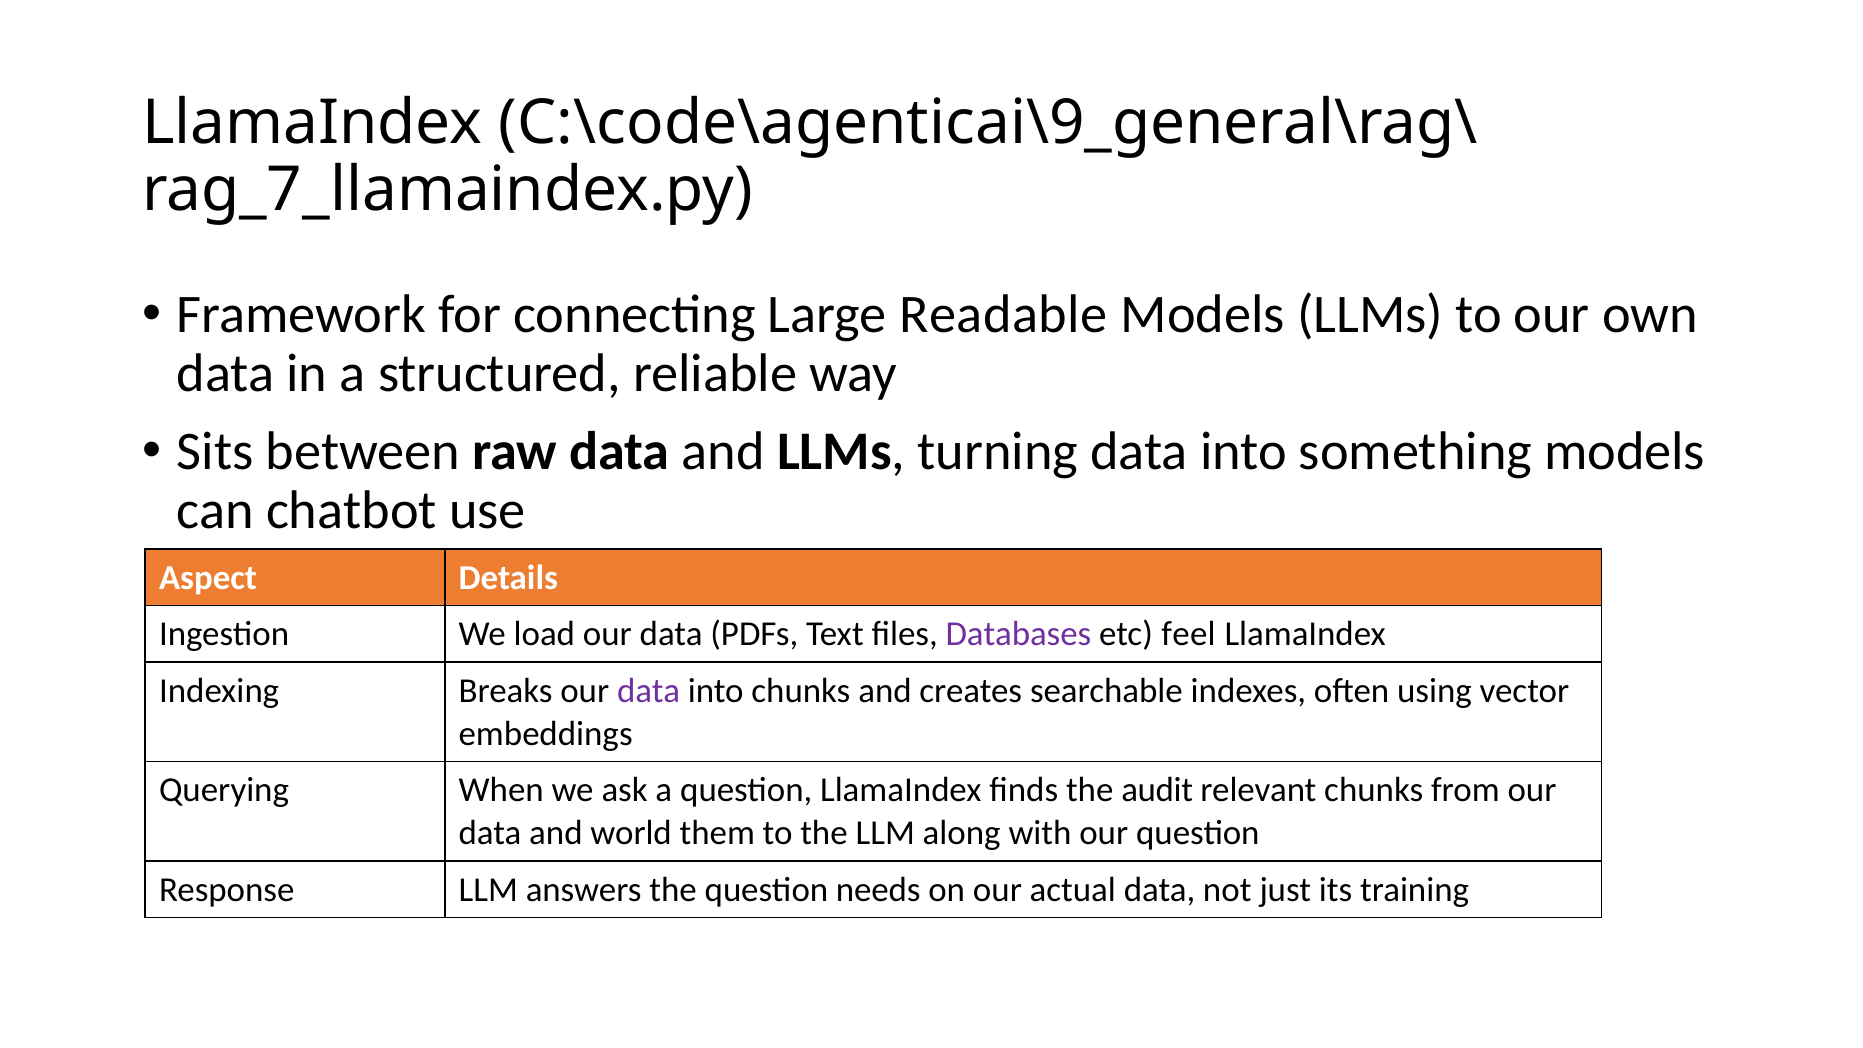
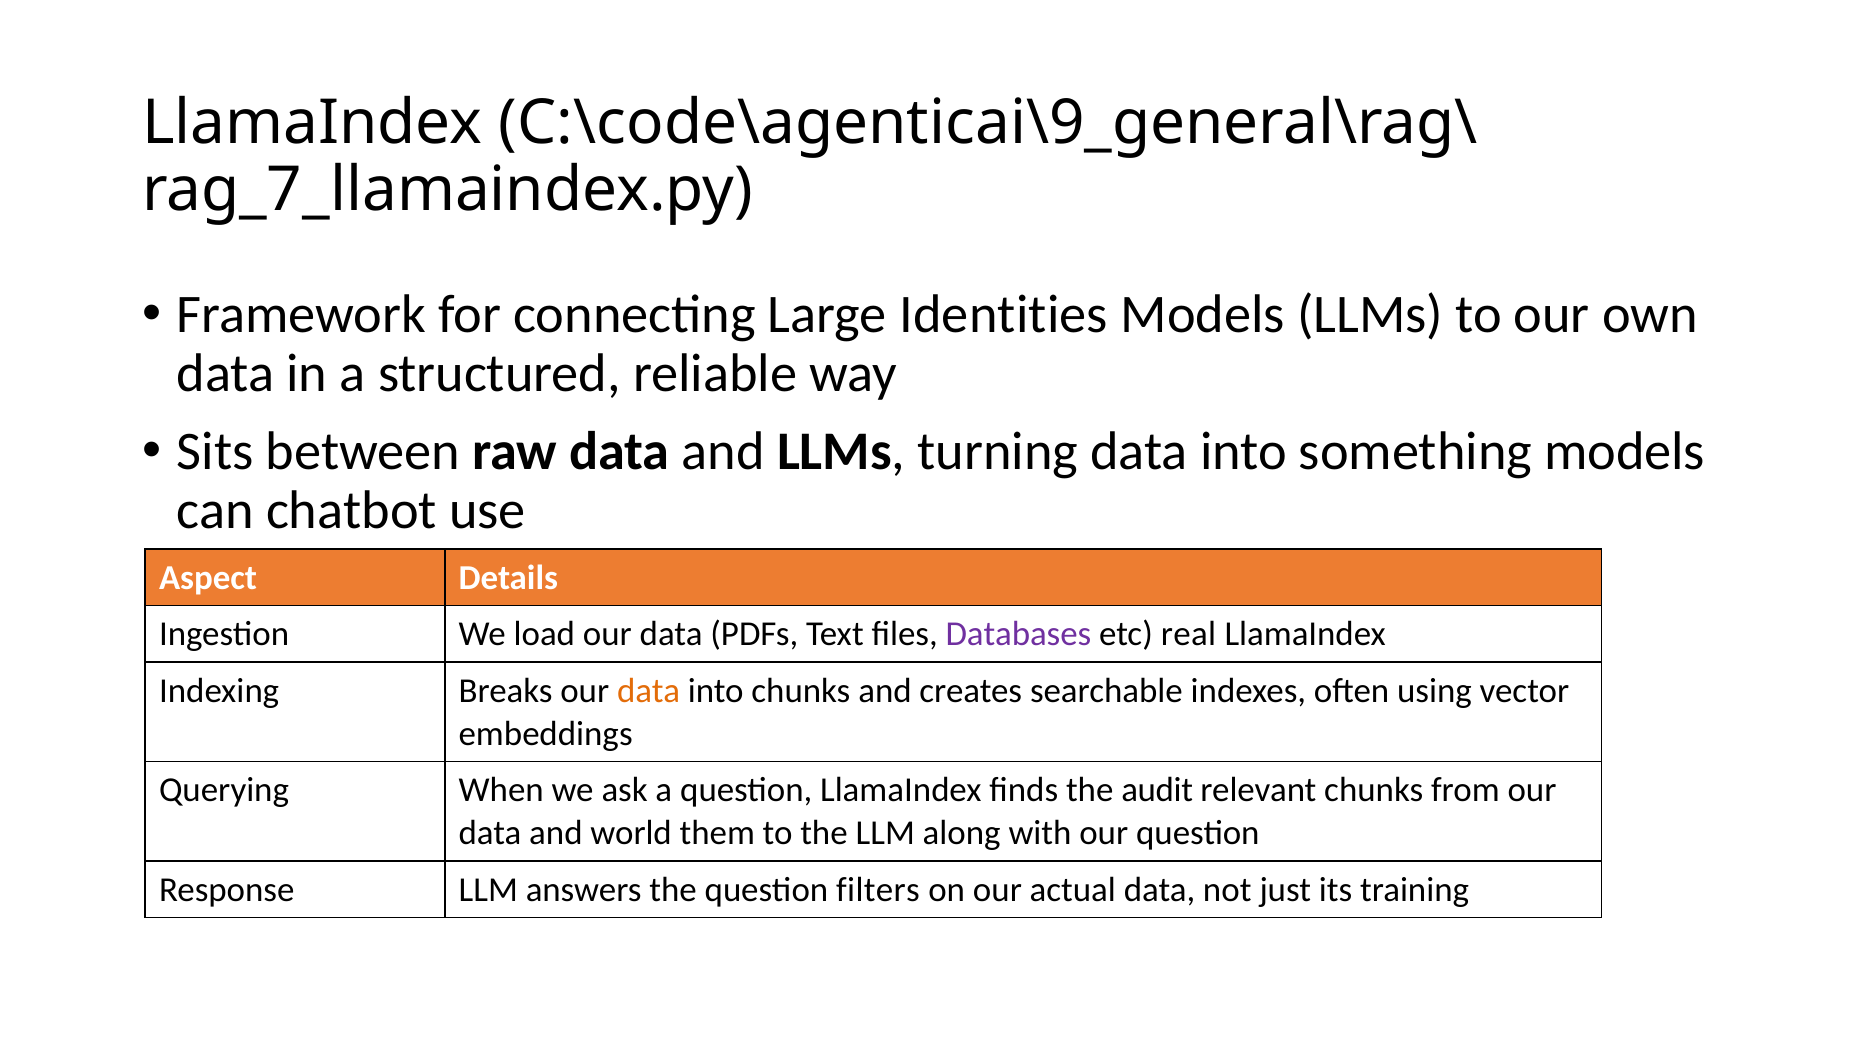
Readable: Readable -> Identities (1004, 315)
feel: feel -> real (1188, 634)
data colour: purple -> orange (649, 691)
needs: needs -> filters (878, 889)
